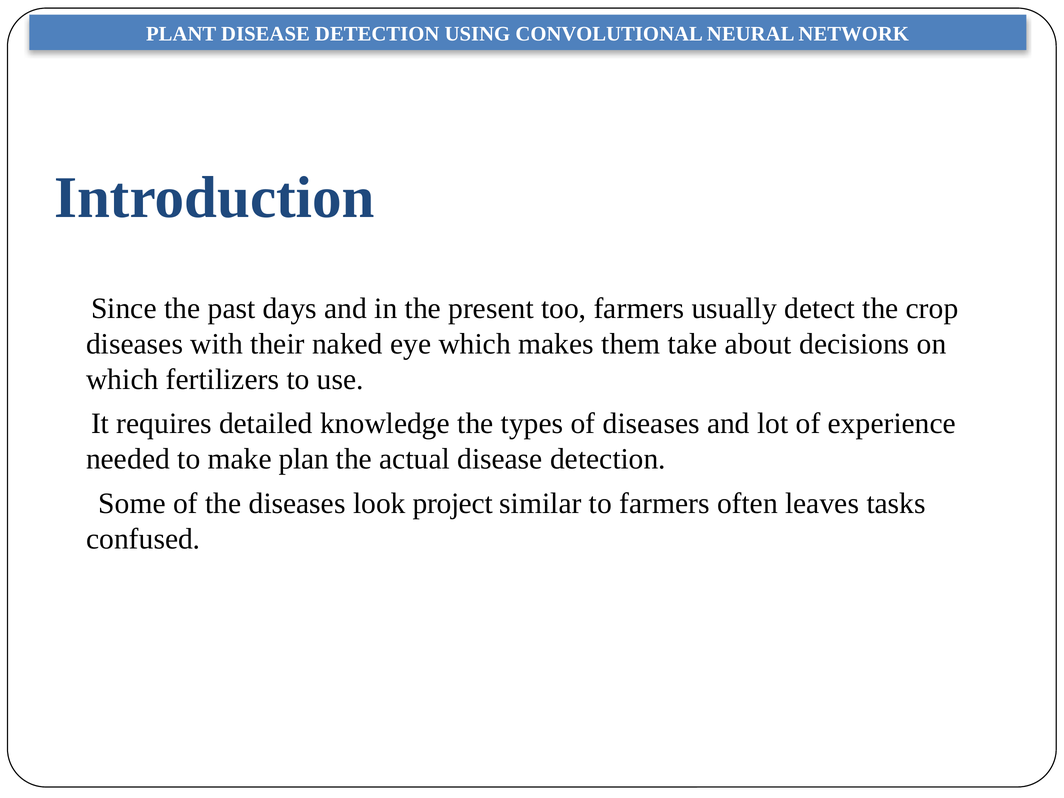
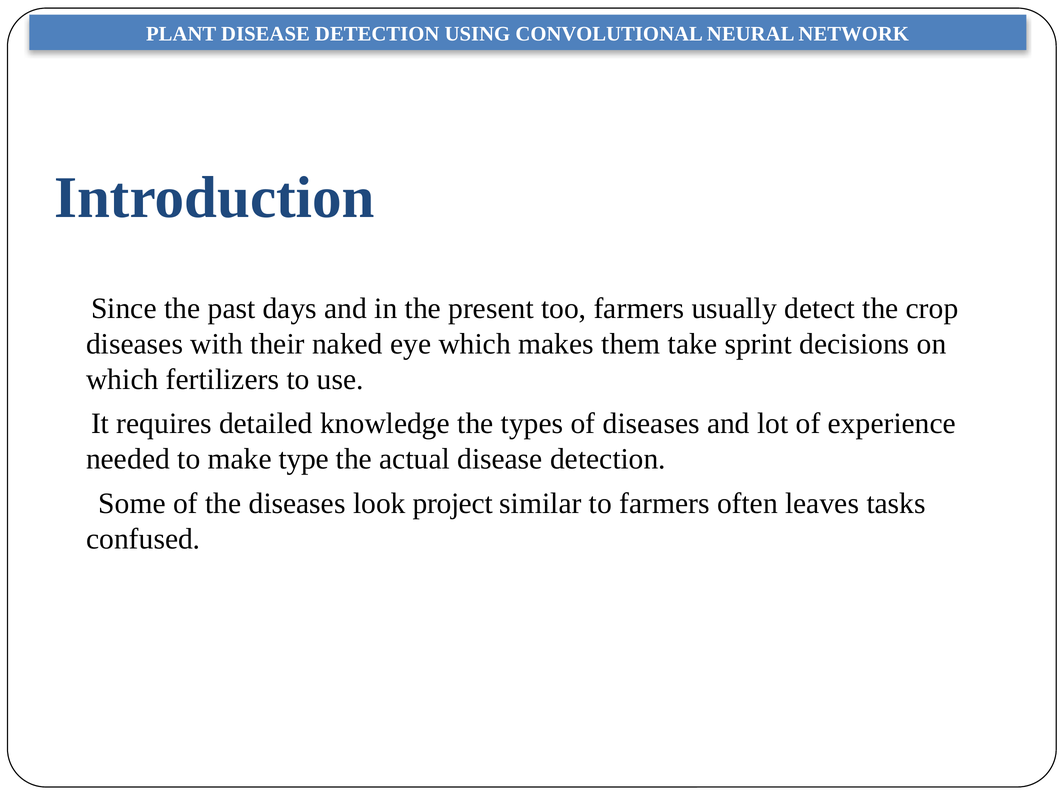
about: about -> sprint (758, 344)
plan: plan -> type (304, 459)
